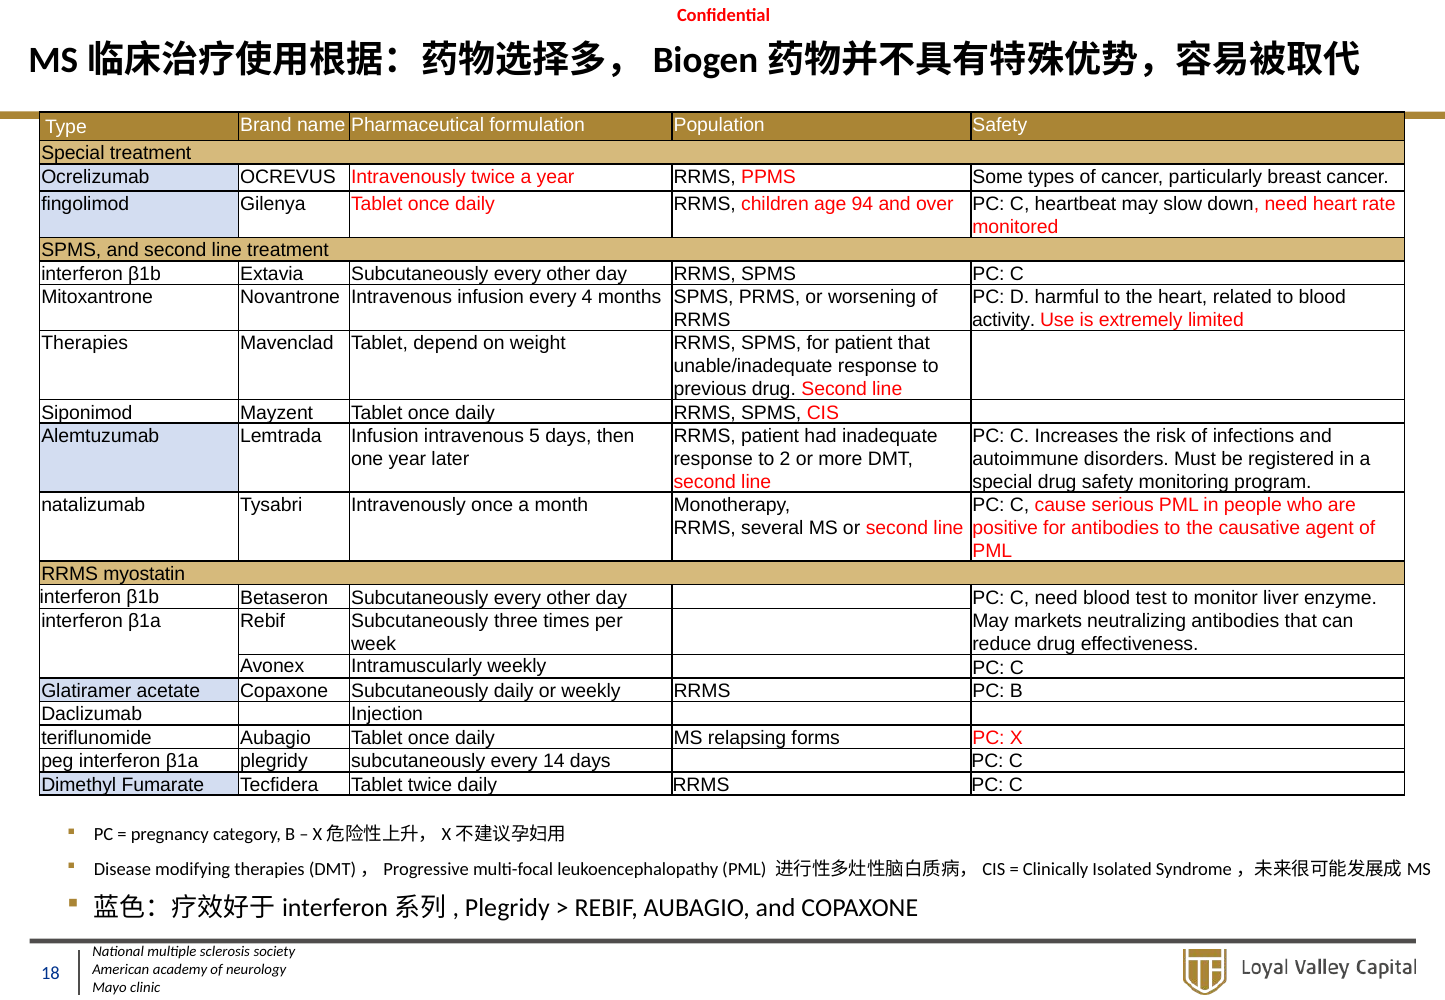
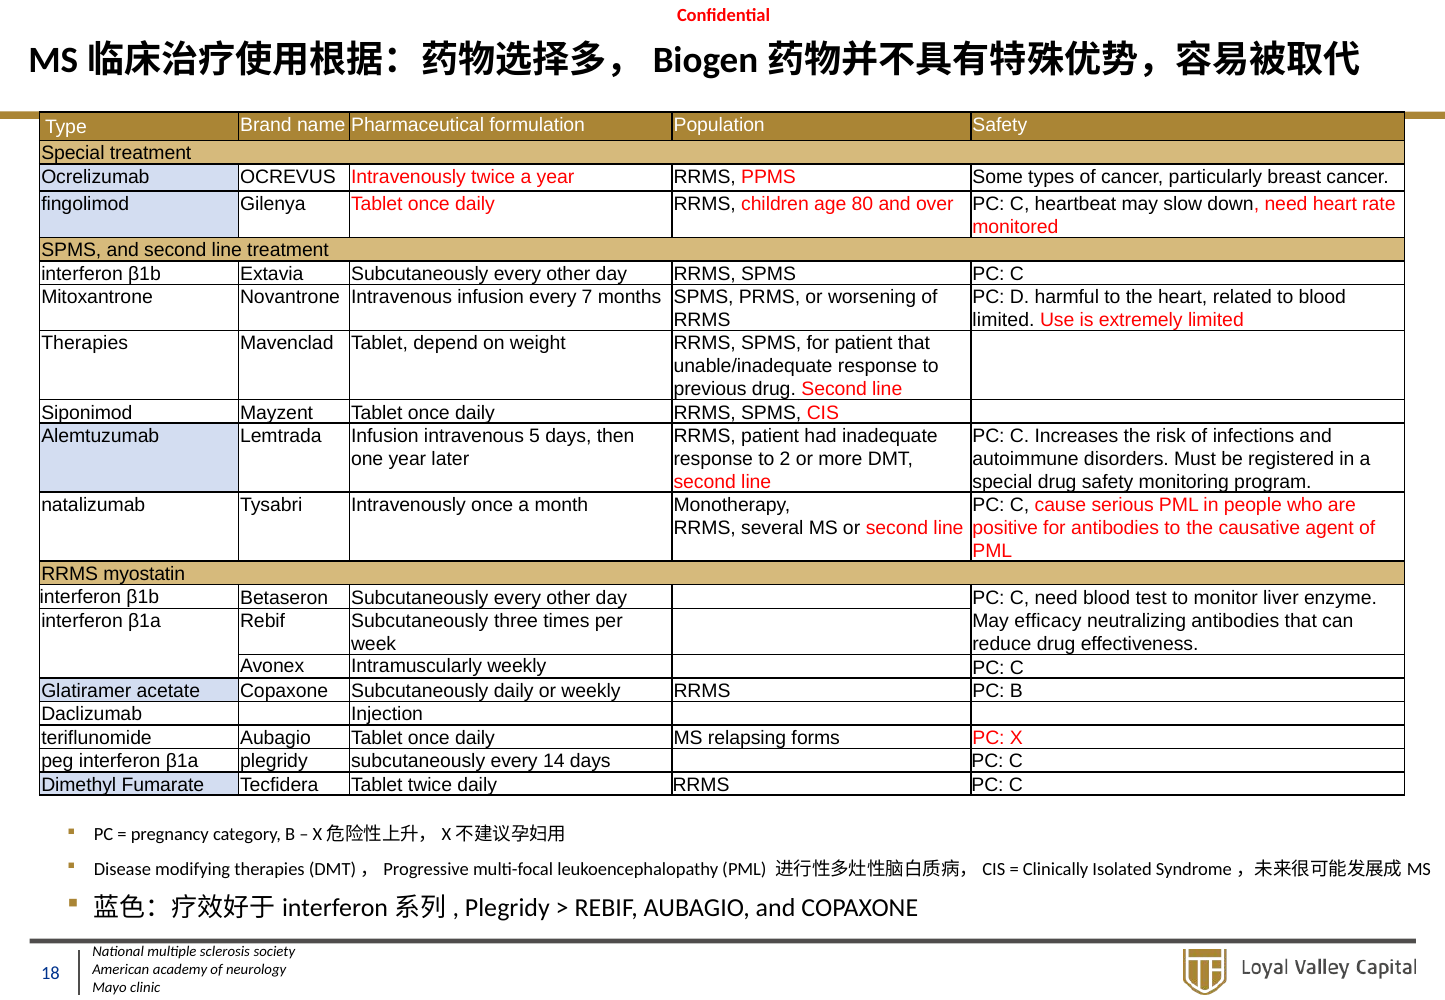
94: 94 -> 80 (862, 204)
4: 4 -> 7 (587, 297)
activity: activity -> limited (1004, 320)
markets: markets -> efficacy (1048, 621)
